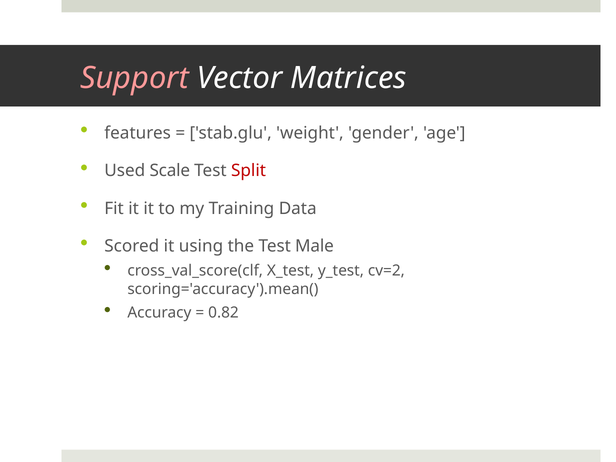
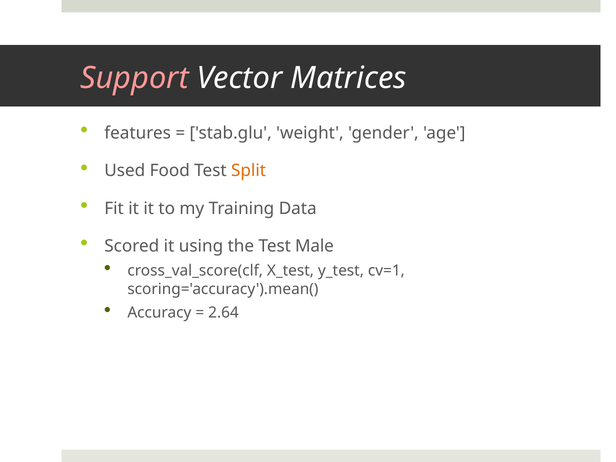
Scale: Scale -> Food (170, 171)
Split colour: red -> orange (249, 171)
cv=2: cv=2 -> cv=1 (386, 271)
0.82: 0.82 -> 2.64 (223, 313)
